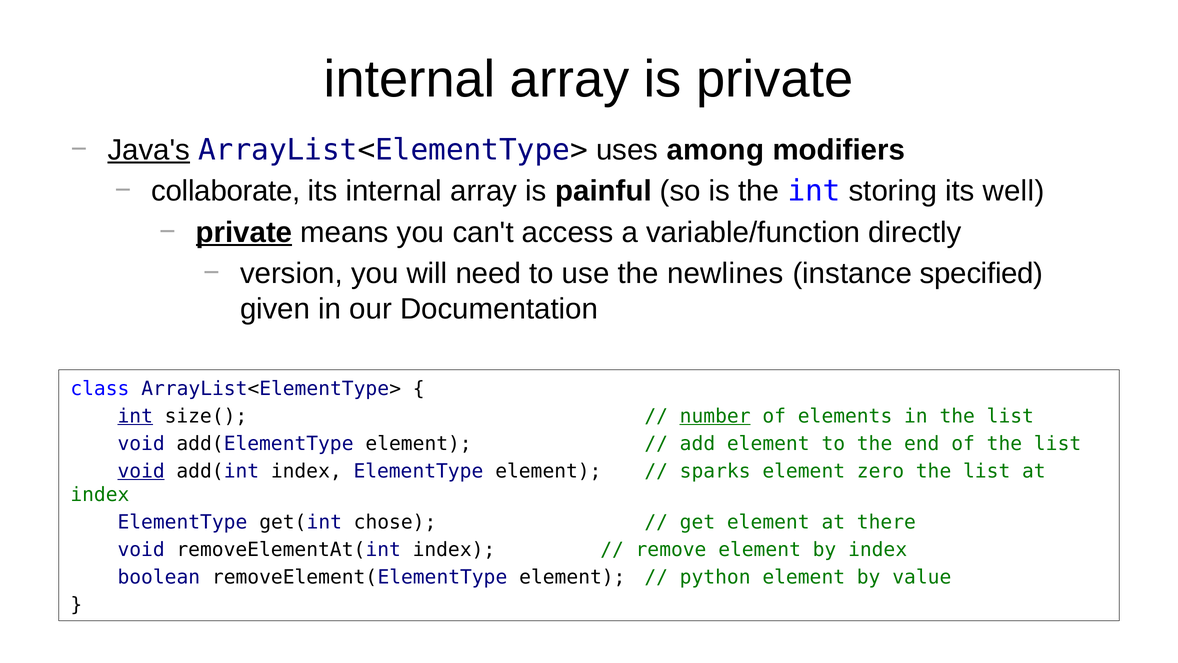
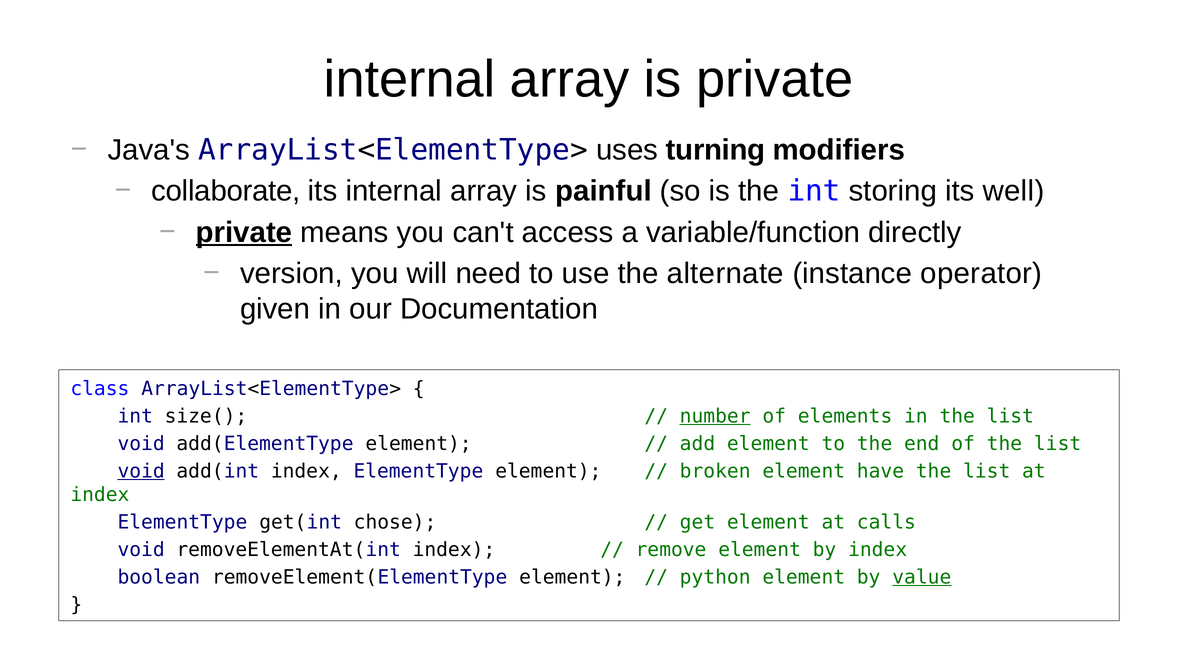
Java's underline: present -> none (149, 150)
among: among -> turning (716, 150)
newlines: newlines -> alternate (725, 273)
specified: specified -> operator (981, 273)
int underline: present -> none (135, 416)
sparks: sparks -> broken (715, 471)
zero: zero -> have (880, 471)
there: there -> calls (886, 522)
value underline: none -> present (922, 577)
